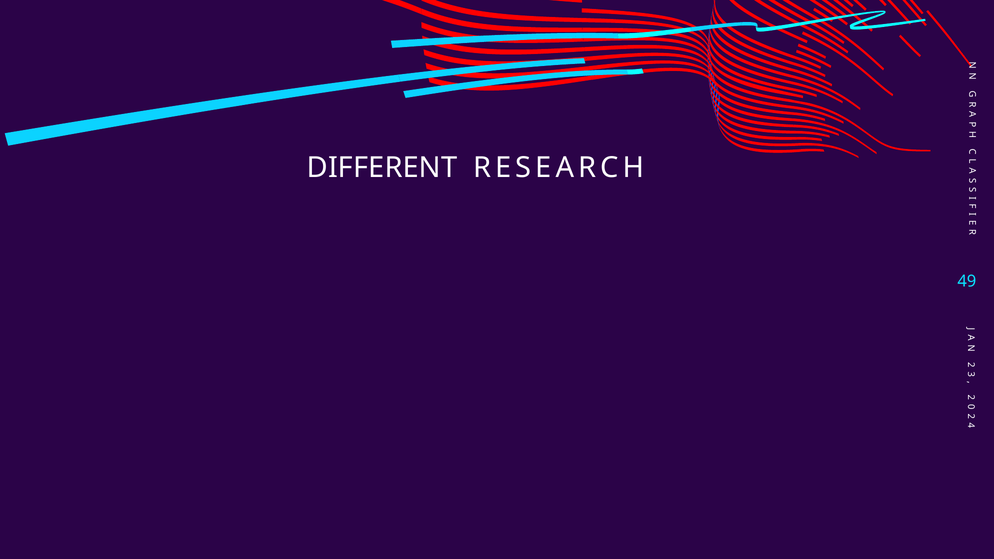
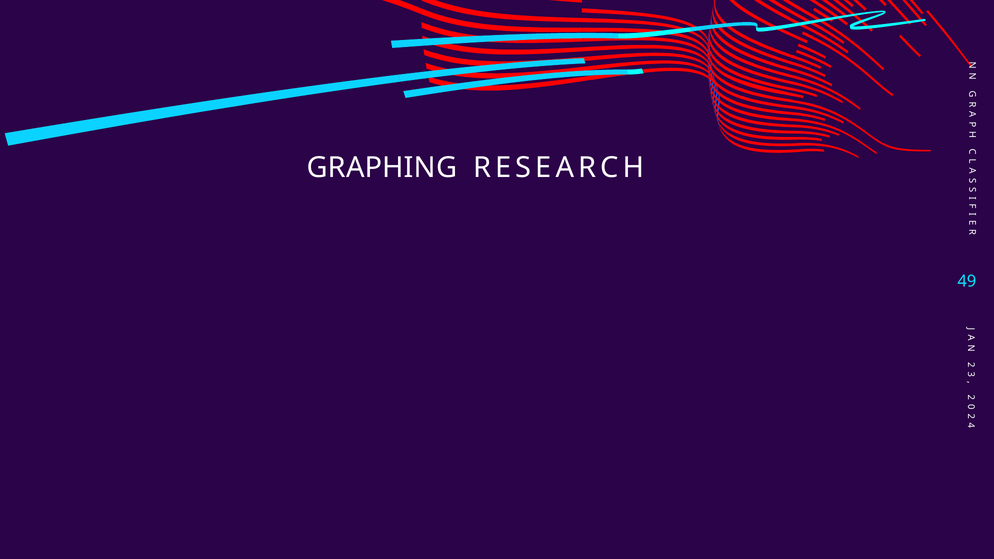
DIFFERENT: DIFFERENT -> GRAPHING (382, 168)
